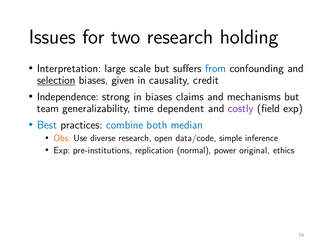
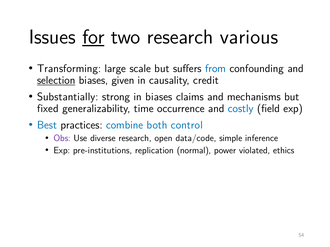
for underline: none -> present (93, 37)
holding: holding -> various (249, 37)
Interpretation: Interpretation -> Transforming (69, 69)
Independence: Independence -> Substantially (68, 97)
team: team -> fixed (48, 109)
dependent: dependent -> occurrence (181, 109)
costly colour: purple -> blue (241, 109)
median: median -> control (187, 125)
Obs colour: orange -> purple (62, 138)
original: original -> violated (255, 151)
